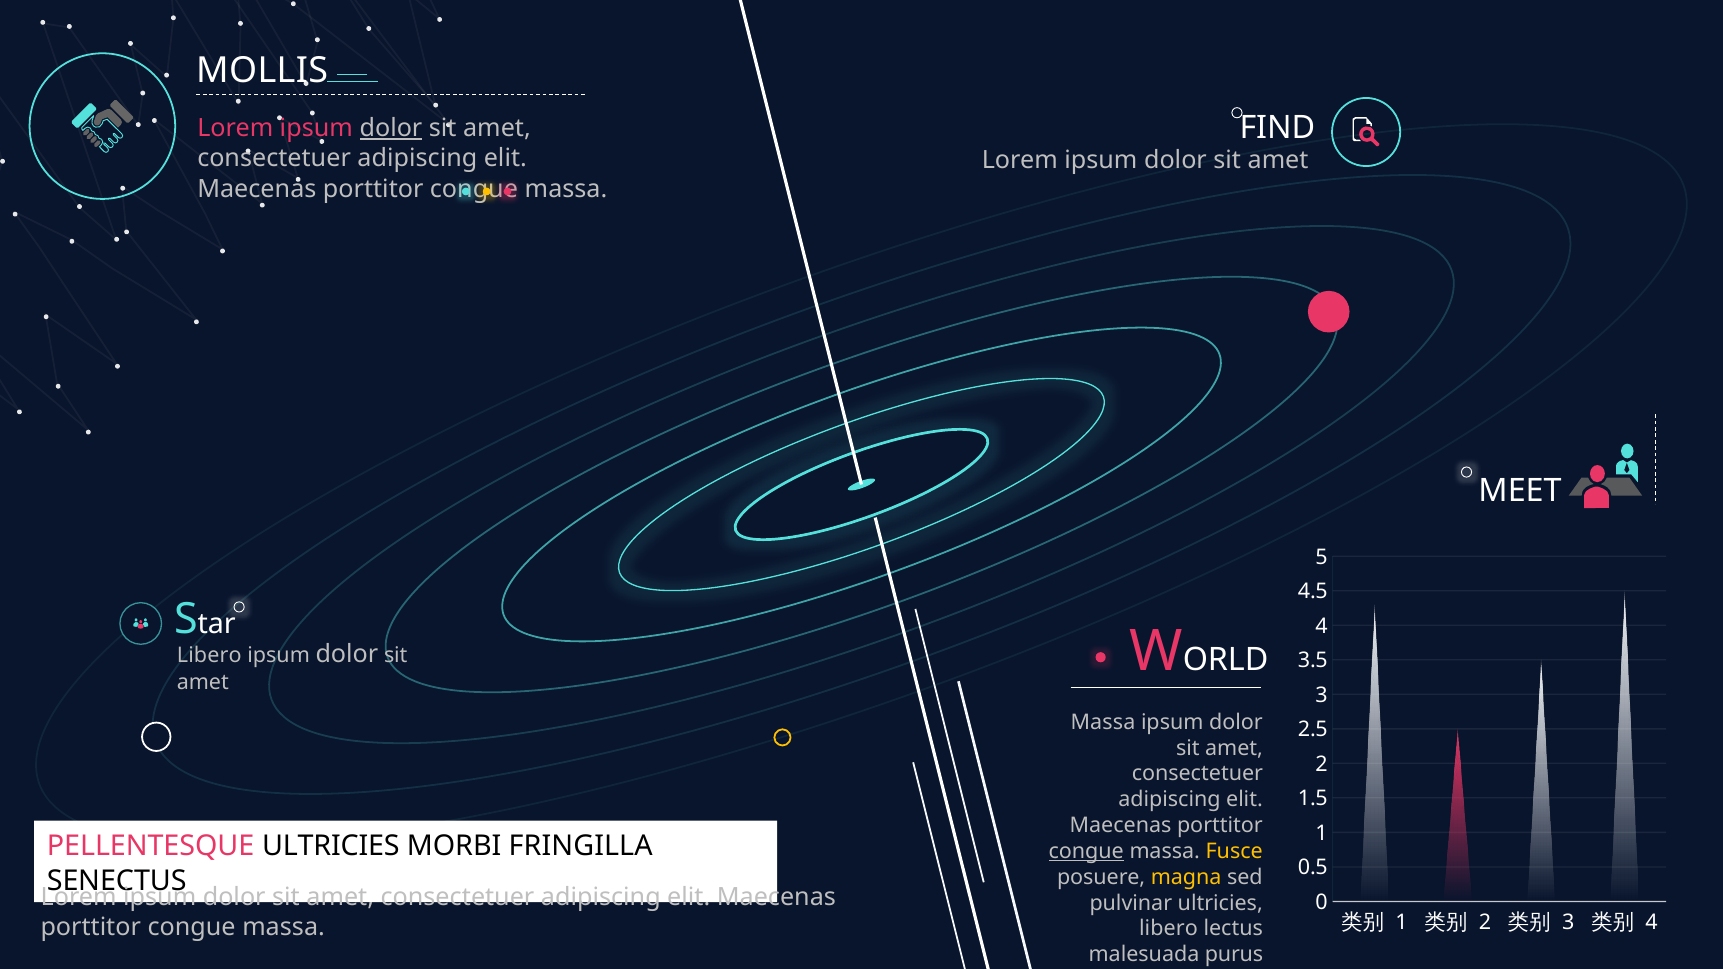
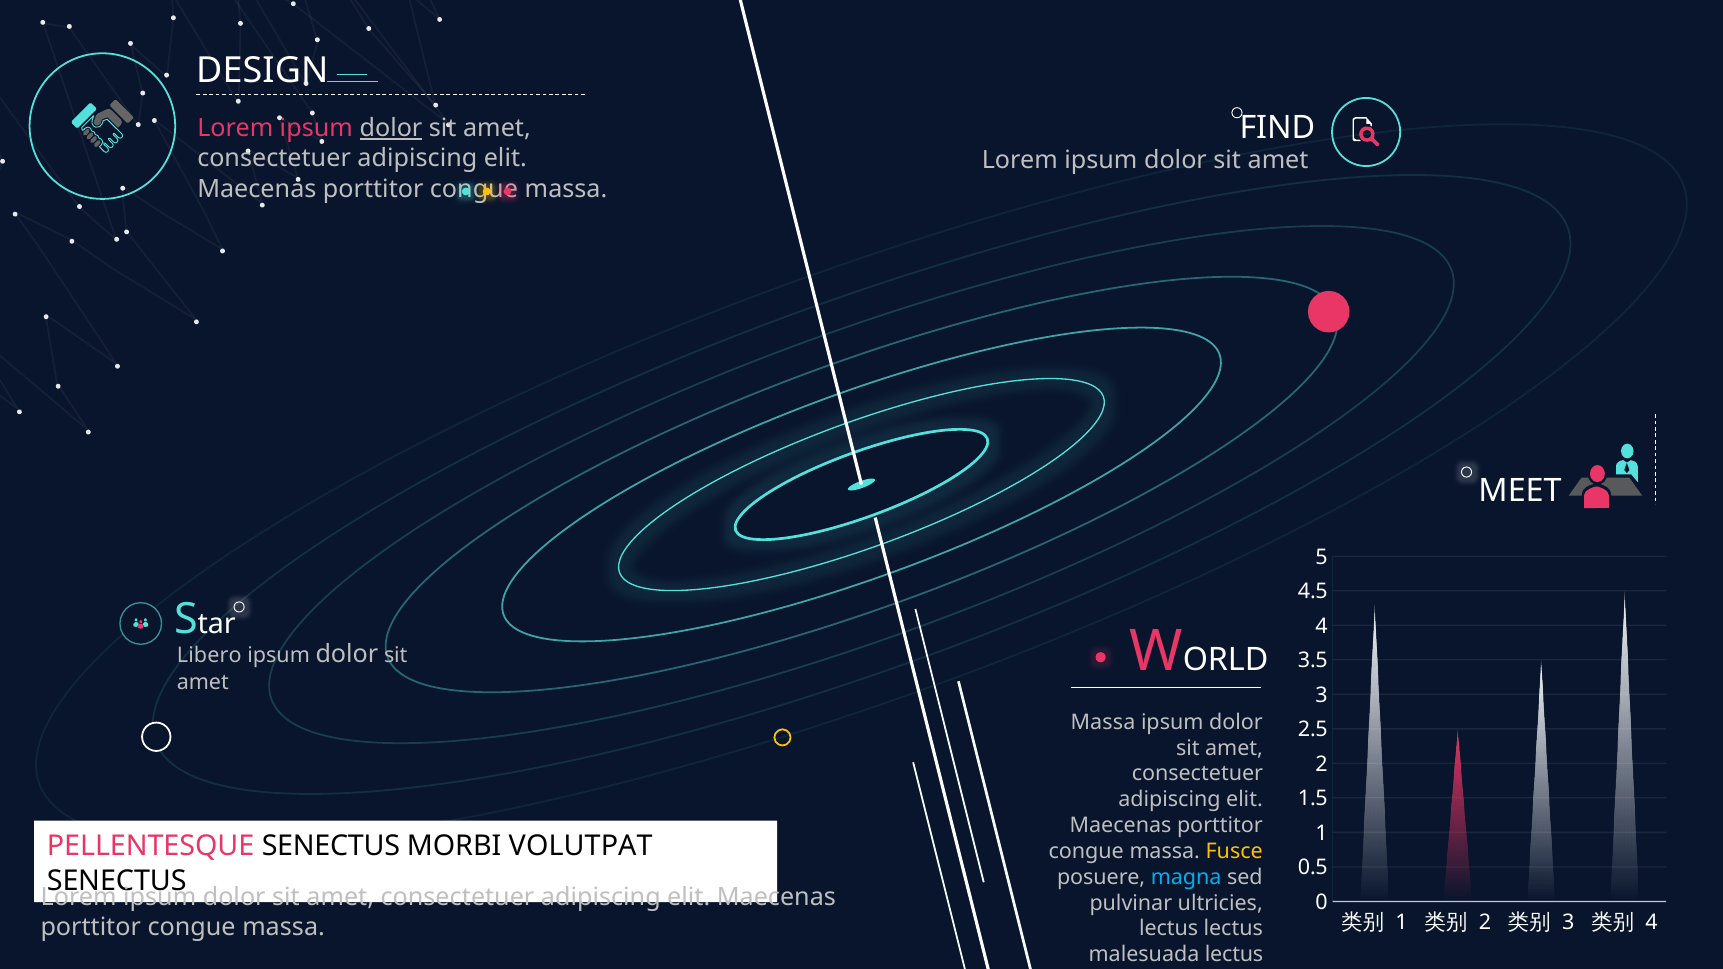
MOLLIS: MOLLIS -> DESIGN (262, 70)
PELLENTESQUE ULTRICIES: ULTRICIES -> SENECTUS (331, 846)
FRINGILLA: FRINGILLA -> VOLUTPAT (581, 846)
congue underline: present -> none (1086, 851)
magna colour: yellow -> light blue (1186, 877)
libero: libero -> lectus (1169, 929)
malesuada purus: purus -> lectus (1234, 955)
